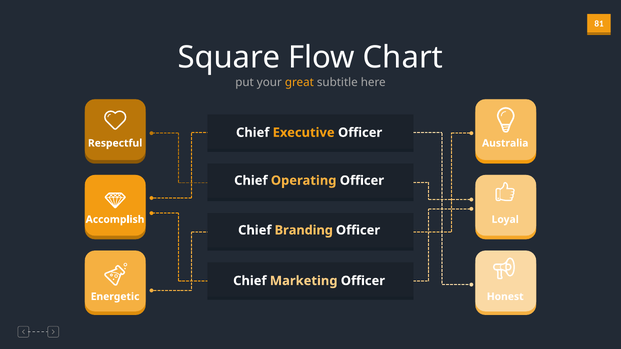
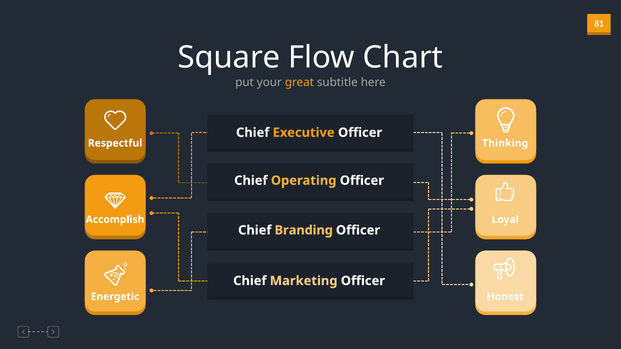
Australia: Australia -> Thinking (505, 143)
